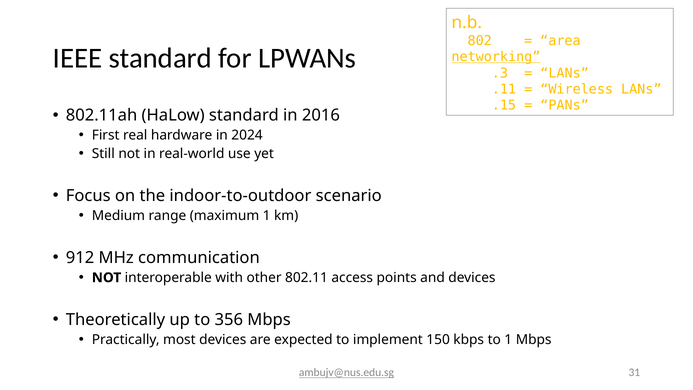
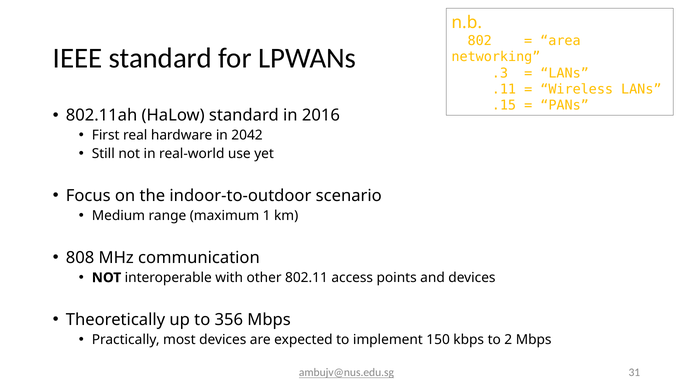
networking underline: present -> none (496, 57)
2024: 2024 -> 2042 (247, 135)
912: 912 -> 808 (80, 258)
to 1: 1 -> 2 (508, 340)
